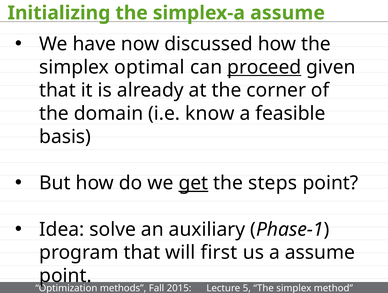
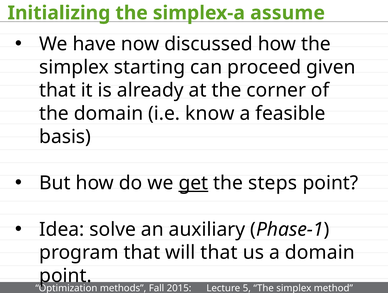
optimal: optimal -> starting (149, 67)
proceed underline: present -> none (264, 67)
will first: first -> that (219, 252)
a assume: assume -> domain (320, 252)
